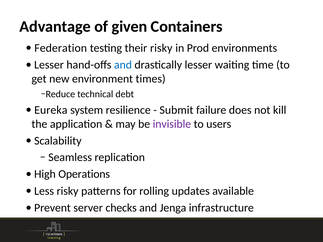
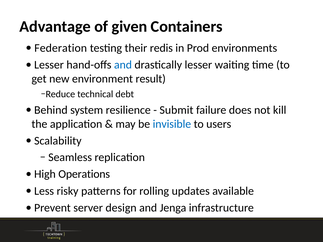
their risky: risky -> redis (161, 48)
times: times -> result (151, 79)
Eureka: Eureka -> Behind (51, 110)
invisible colour: purple -> blue (172, 124)
checks: checks -> design (121, 208)
